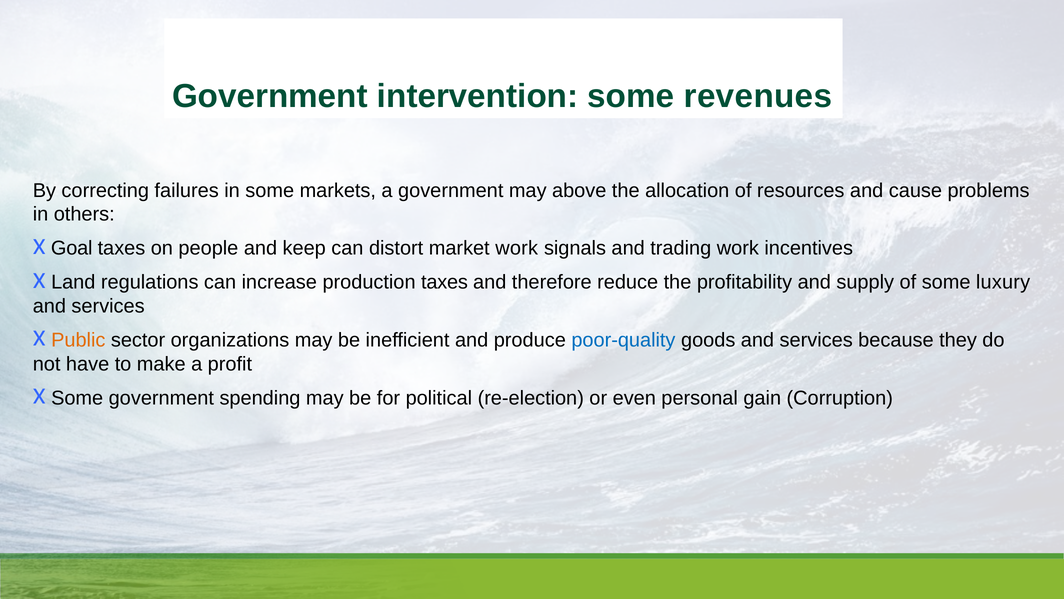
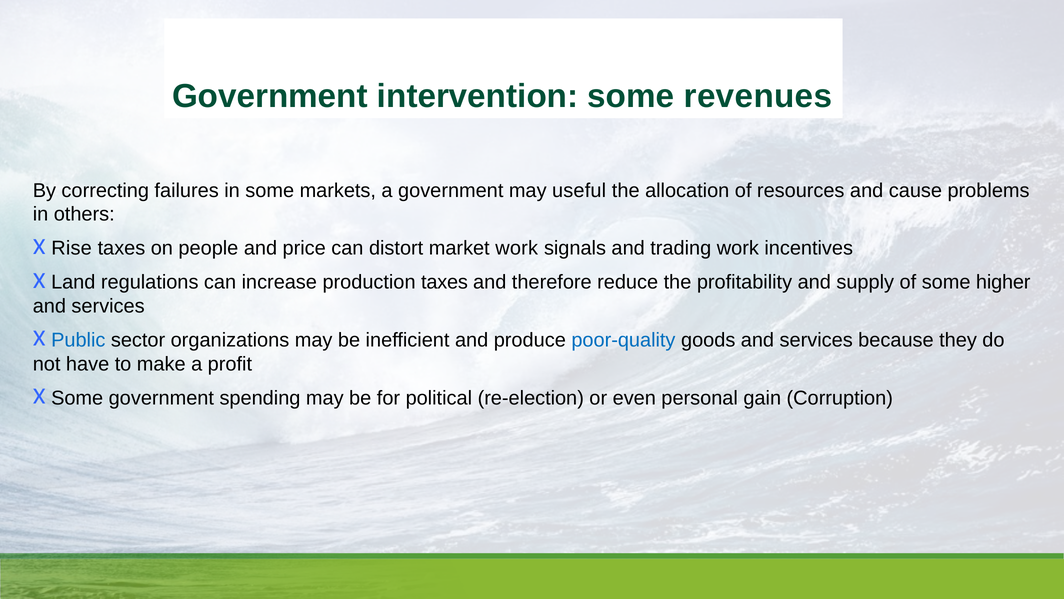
above: above -> useful (579, 190)
Goal: Goal -> Rise (72, 248)
keep: keep -> price (304, 248)
luxury: luxury -> higher (1003, 282)
Public colour: orange -> blue (78, 340)
